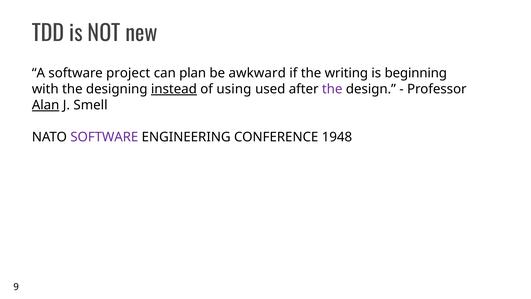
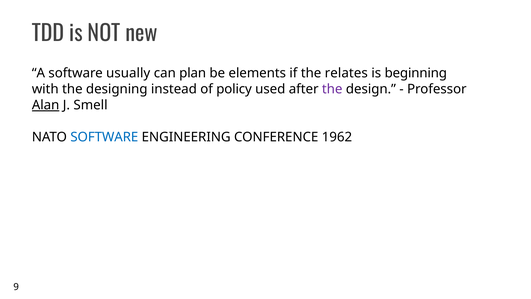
project: project -> usually (128, 73)
awkward: awkward -> elements (257, 73)
writing: writing -> relates (346, 73)
instead underline: present -> none (174, 89)
using: using -> policy (234, 89)
SOFTWARE colour: purple -> blue (104, 137)
1948: 1948 -> 1962 (337, 137)
